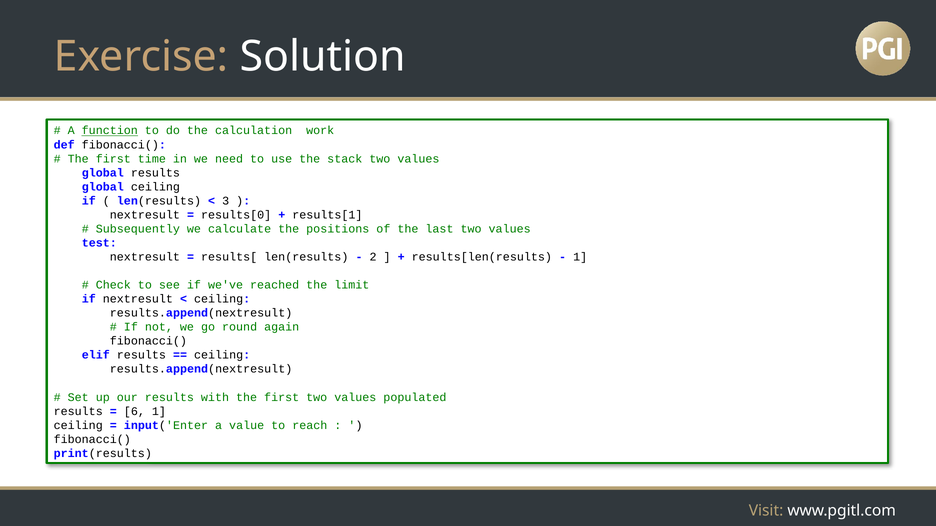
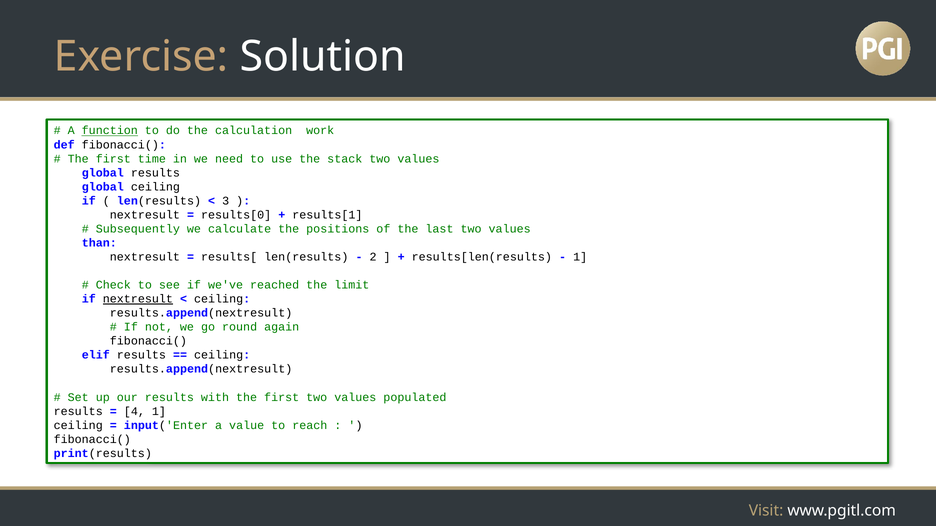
test: test -> than (99, 243)
nextresult underline: none -> present (138, 299)
6: 6 -> 4 (134, 412)
